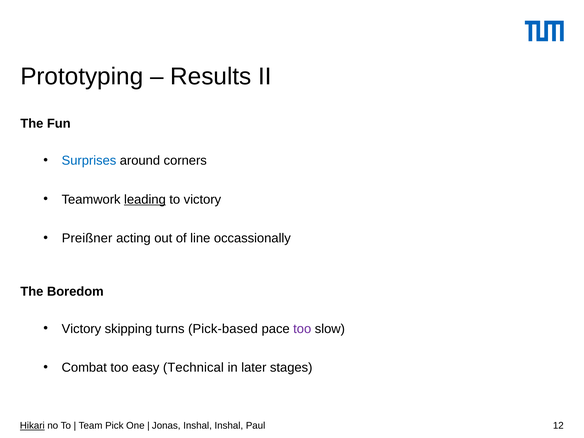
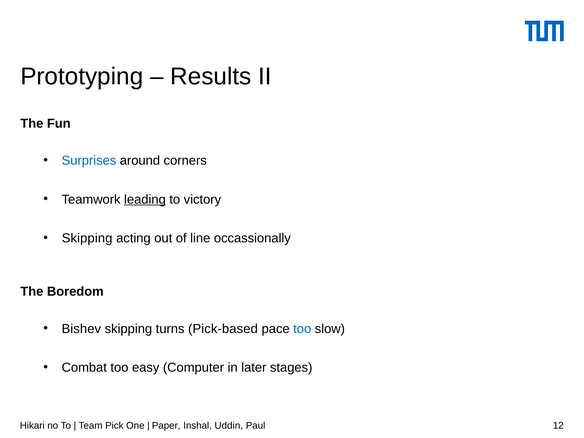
Preißner: Preißner -> Skipping (87, 238)
Victory: Victory -> Bishev (81, 329)
too colour: purple -> blue (302, 329)
Technical: Technical -> Computer (193, 368)
Hikari underline: present -> none (32, 426)
Jonas: Jonas -> Paper (166, 426)
Inshal Inshal: Inshal -> Uddin (229, 426)
